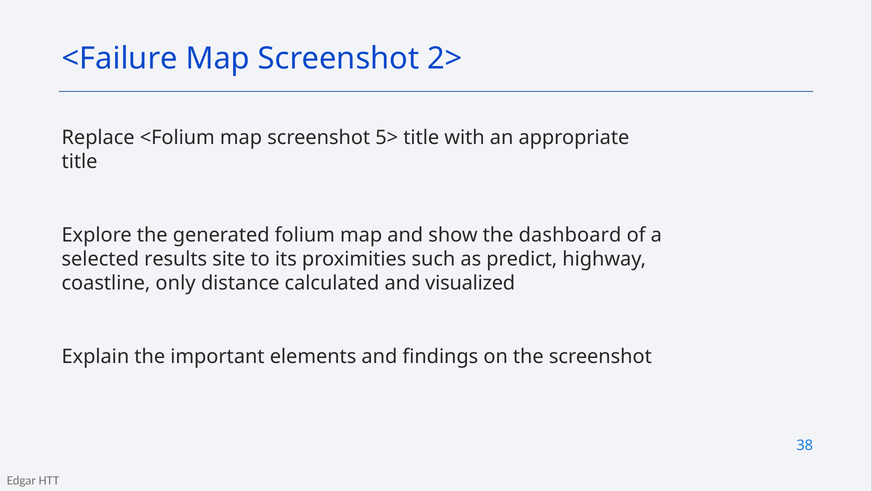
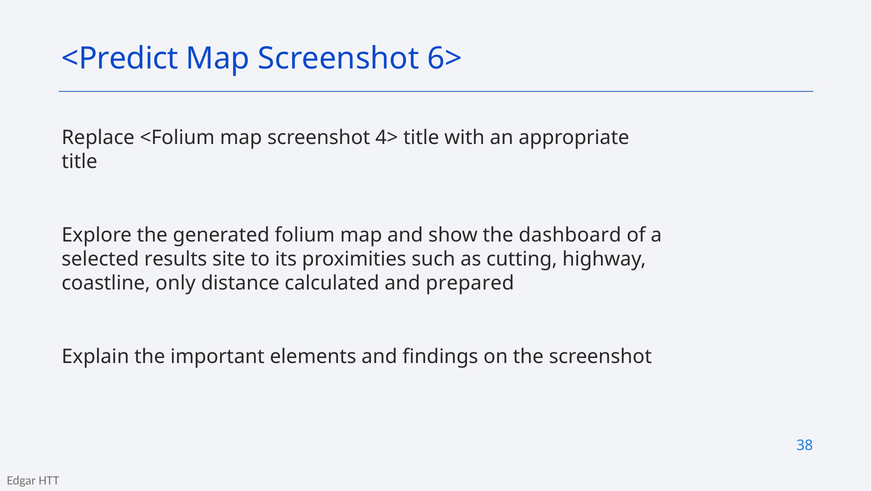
<Failure: <Failure -> <Predict (120, 58)
2>: 2> -> 6> (445, 58)
5>: 5> -> 4> (387, 138)
predict: predict -> cutting (522, 259)
visualized: visualized -> prepared (470, 283)
